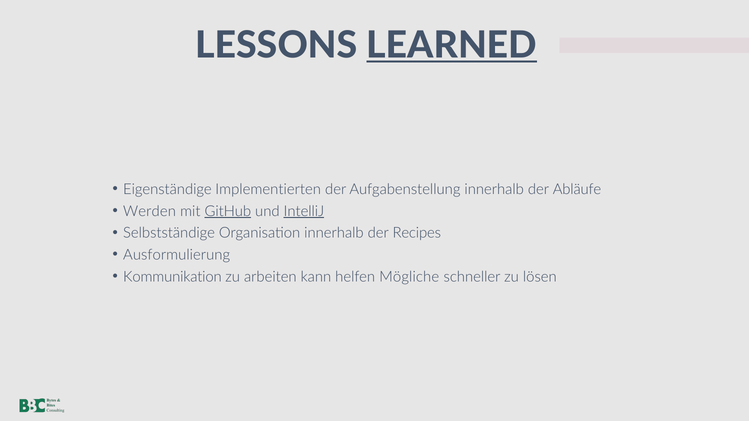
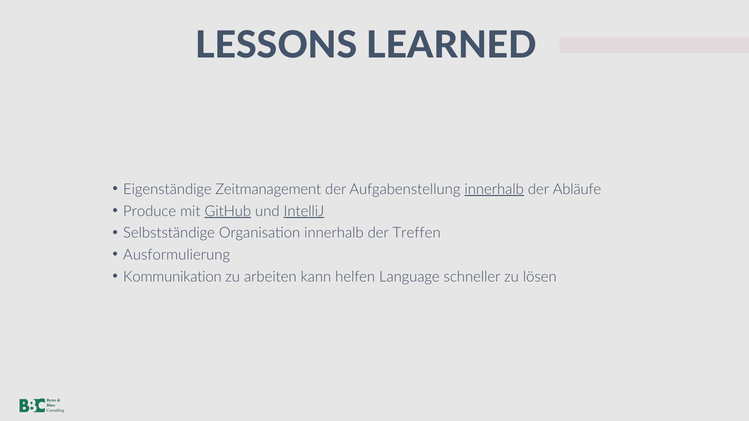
LEARNED underline: present -> none (452, 45)
Implementierten: Implementierten -> Zeitmanagement (268, 189)
innerhalb underline: none -> present (494, 189)
Werden: Werden -> Produce (150, 211)
Recipes: Recipes -> Treffen (417, 233)
Mögliche: Mögliche -> Language (409, 277)
